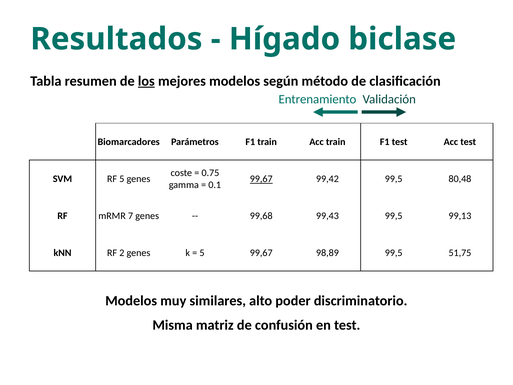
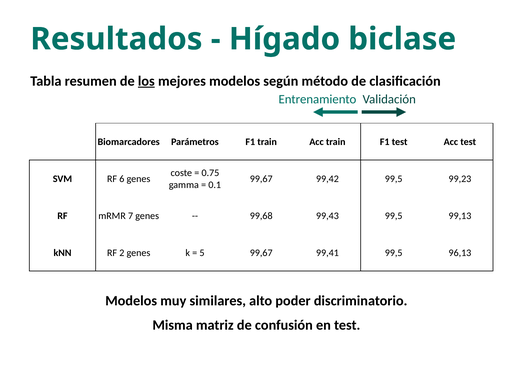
RF 5: 5 -> 6 (122, 179)
99,67 underline: present -> none (261, 179)
80,48: 80,48 -> 99,23 (460, 179)
98,89: 98,89 -> 99,41 (327, 253)
51,75: 51,75 -> 96,13 (460, 253)
